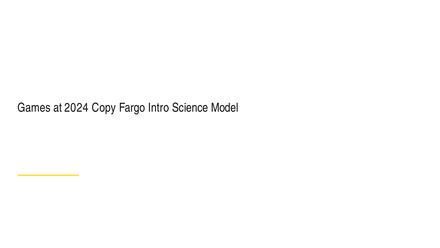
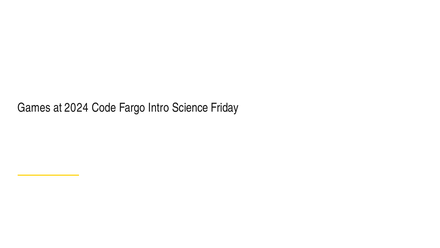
Copy: Copy -> Code (104, 107)
Model: Model -> Friday (225, 107)
